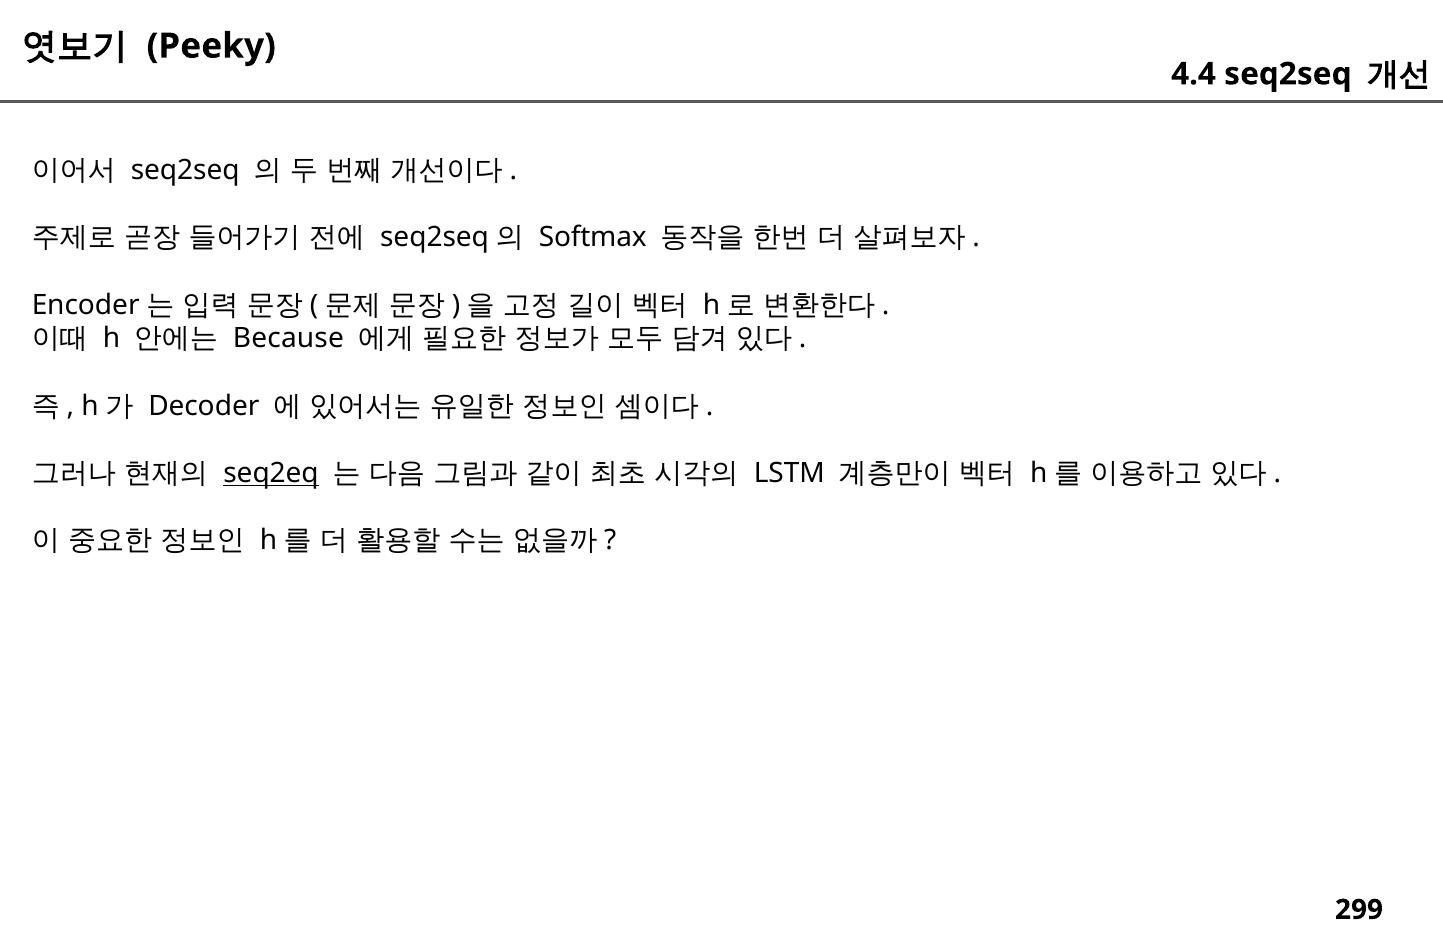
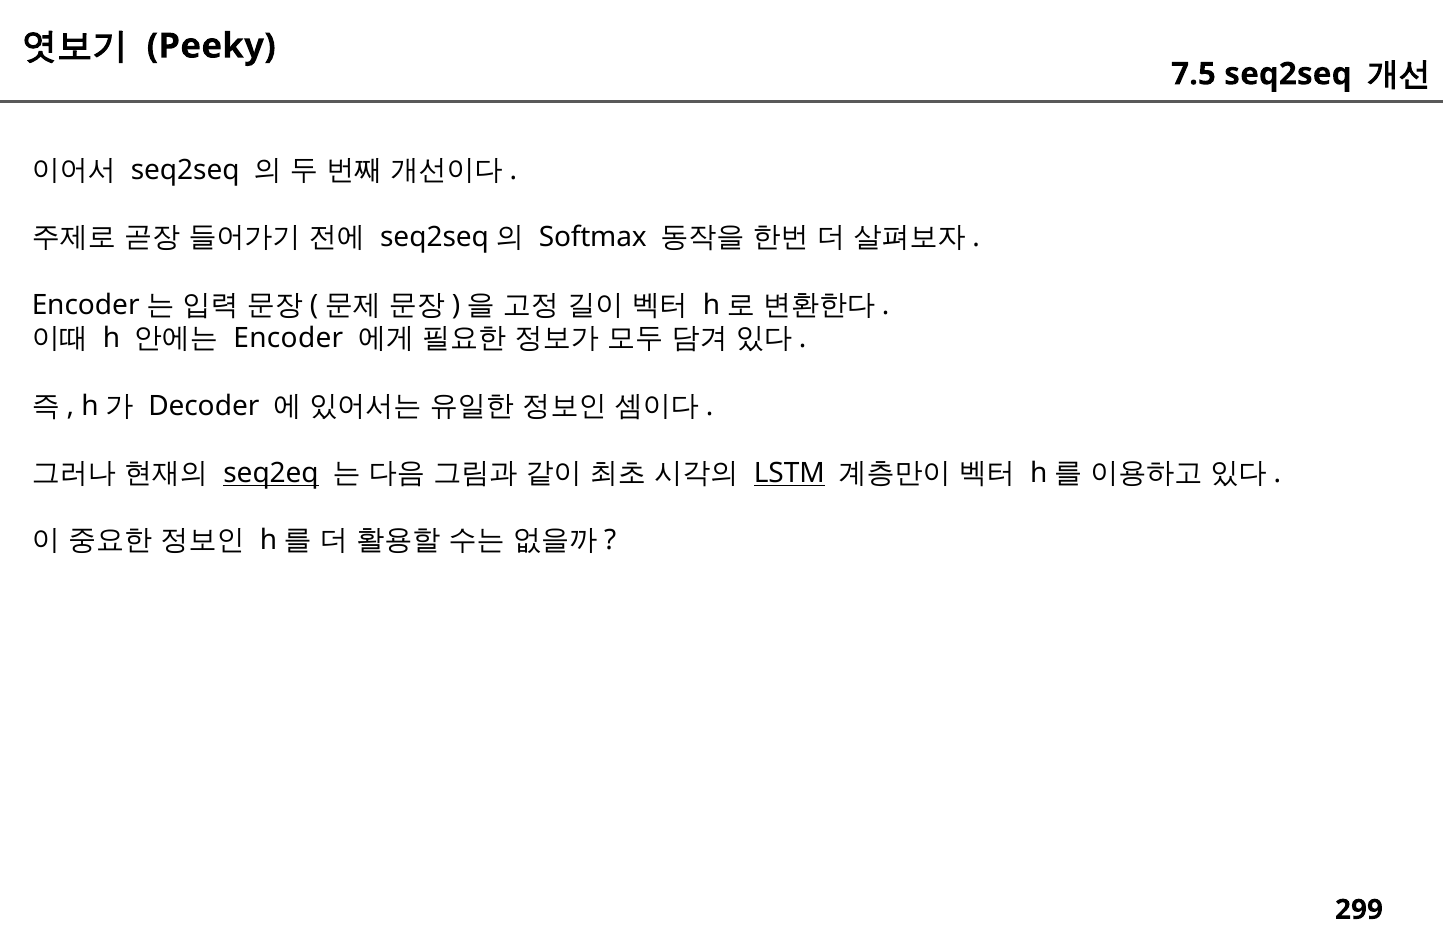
4.4: 4.4 -> 7.5 (1194, 74)
Because: Because -> Encoder (288, 338)
LSTM underline: none -> present (789, 473)
